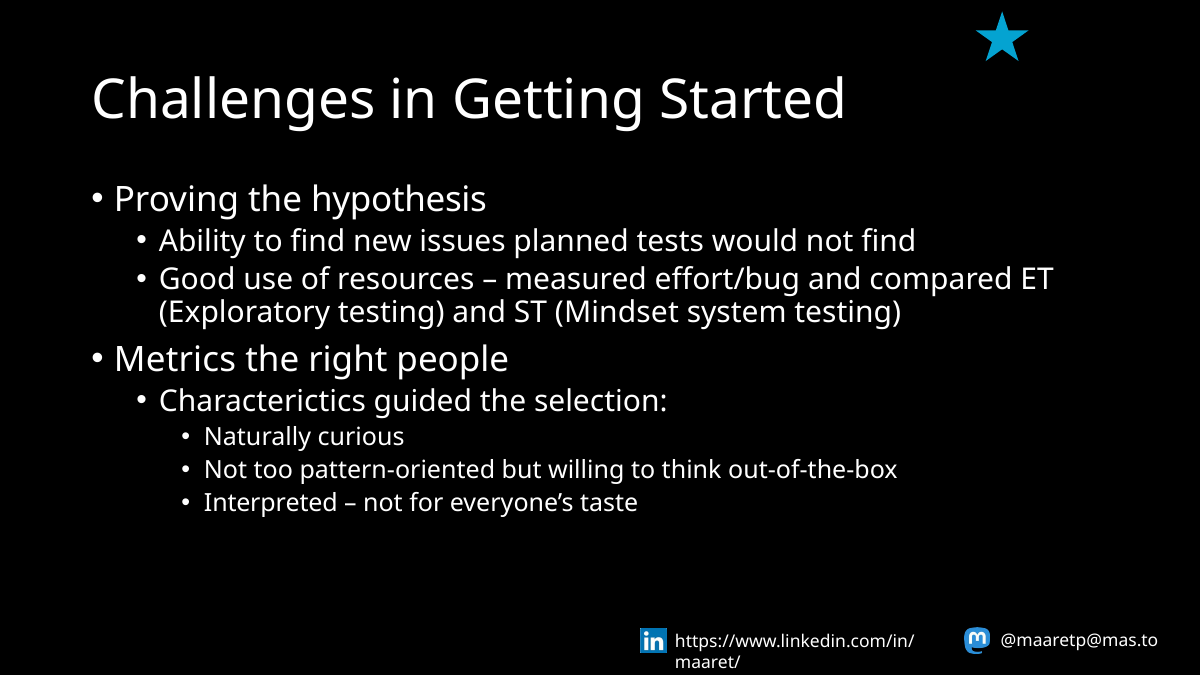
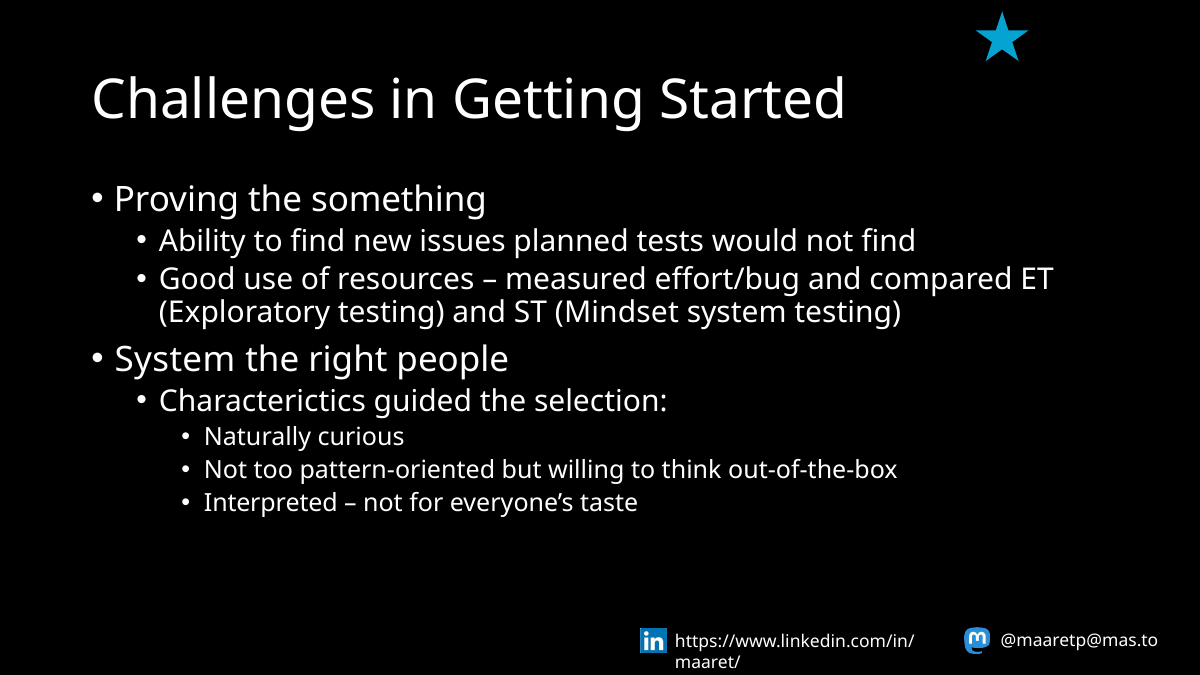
hypothesis: hypothesis -> something (399, 200)
Metrics: Metrics -> System (175, 360)
